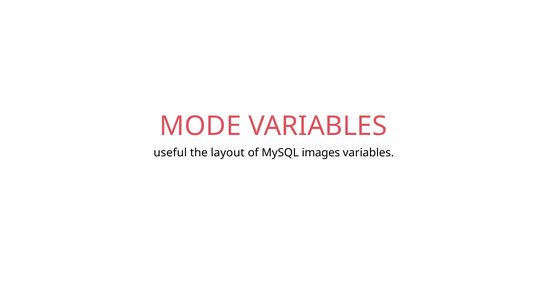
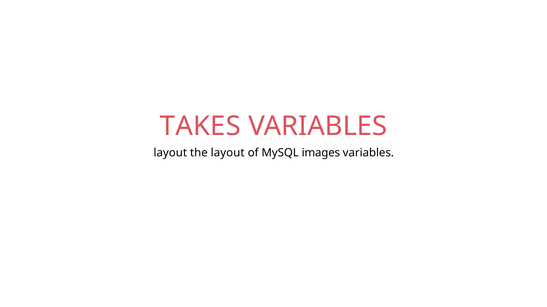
MODE: MODE -> TAKES (200, 126)
useful: useful -> layout (170, 153)
